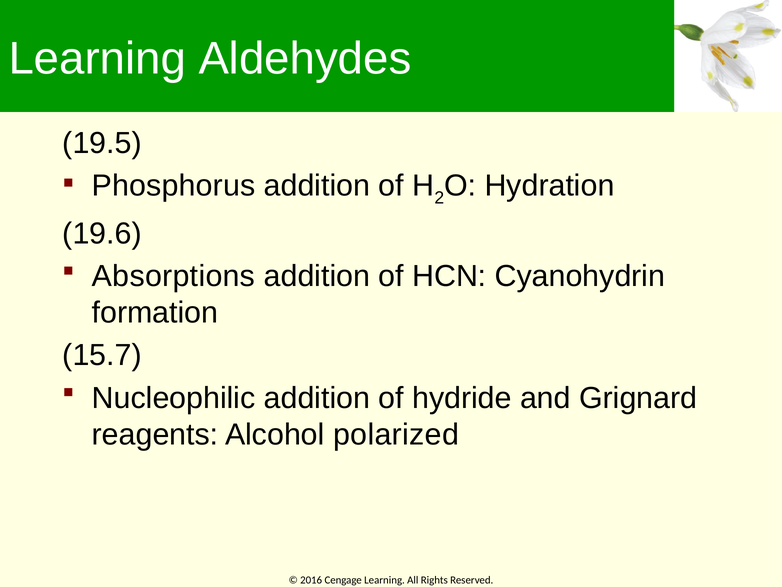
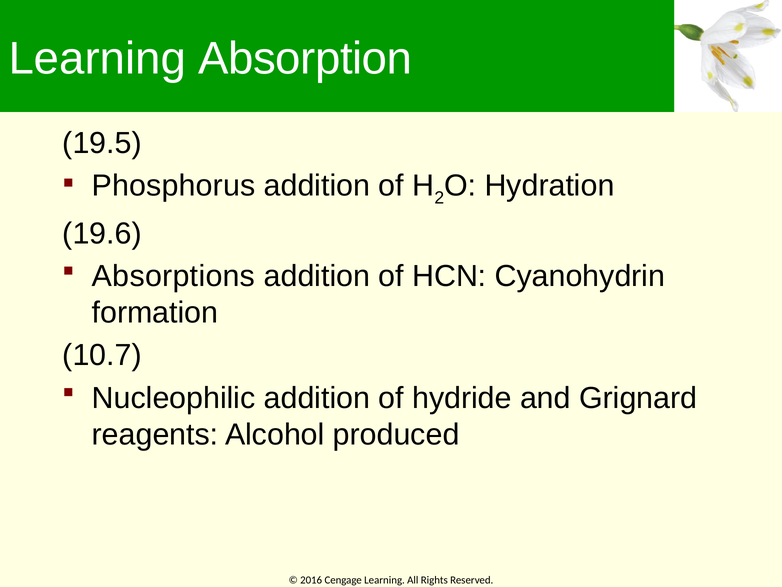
Aldehydes: Aldehydes -> Absorption (305, 59)
15.7: 15.7 -> 10.7 (102, 355)
polarized: polarized -> produced (396, 434)
